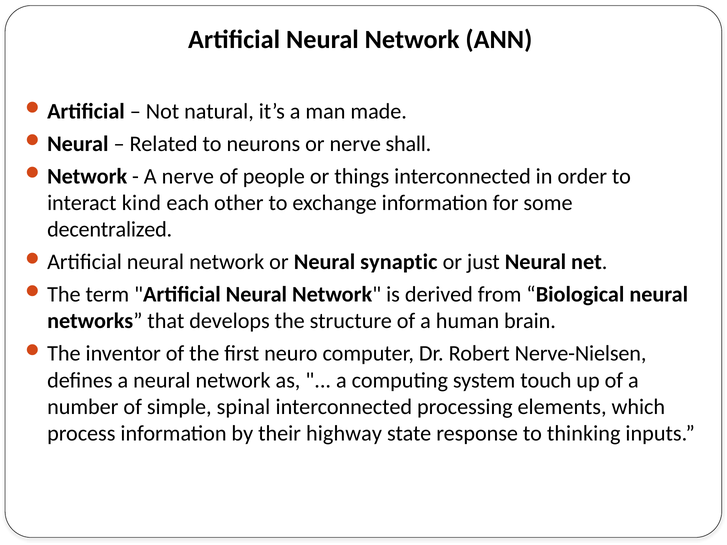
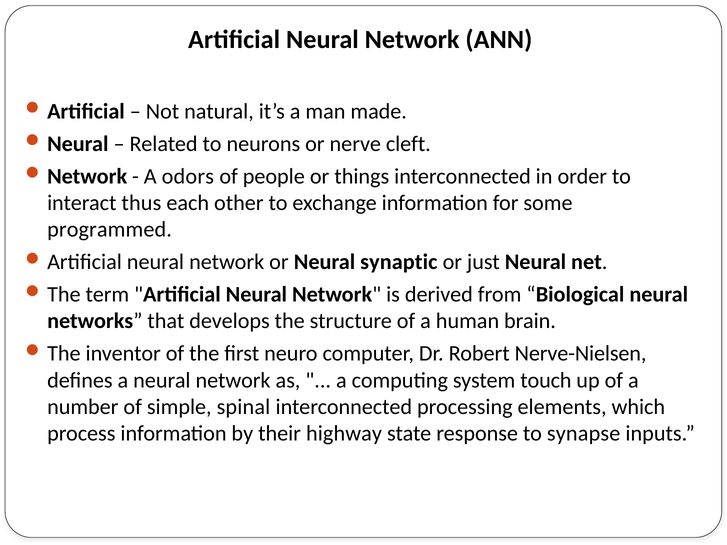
shall: shall -> cleft (408, 144)
A nerve: nerve -> odors (188, 176)
kind: kind -> thus (141, 203)
decentralized: decentralized -> programmed (110, 230)
thinking: thinking -> synapse (584, 434)
